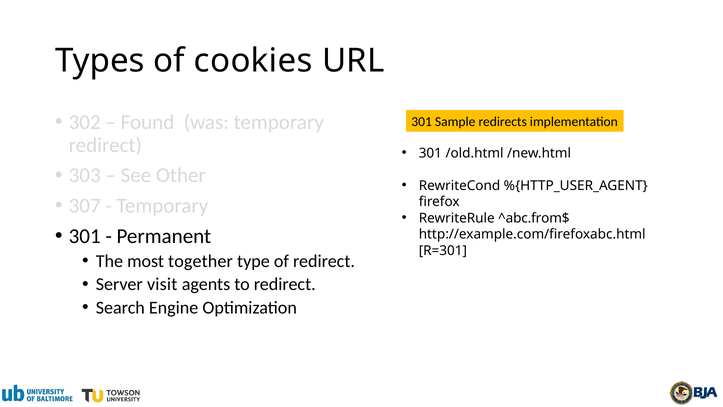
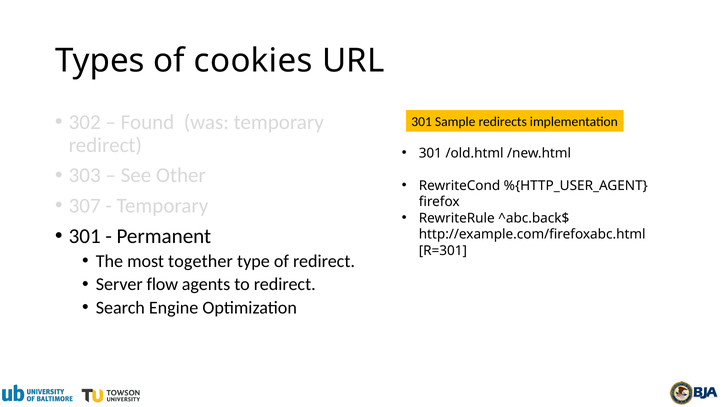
^abc.from$: ^abc.from$ -> ^abc.back$ (534, 218)
visit: visit -> flow (162, 284)
